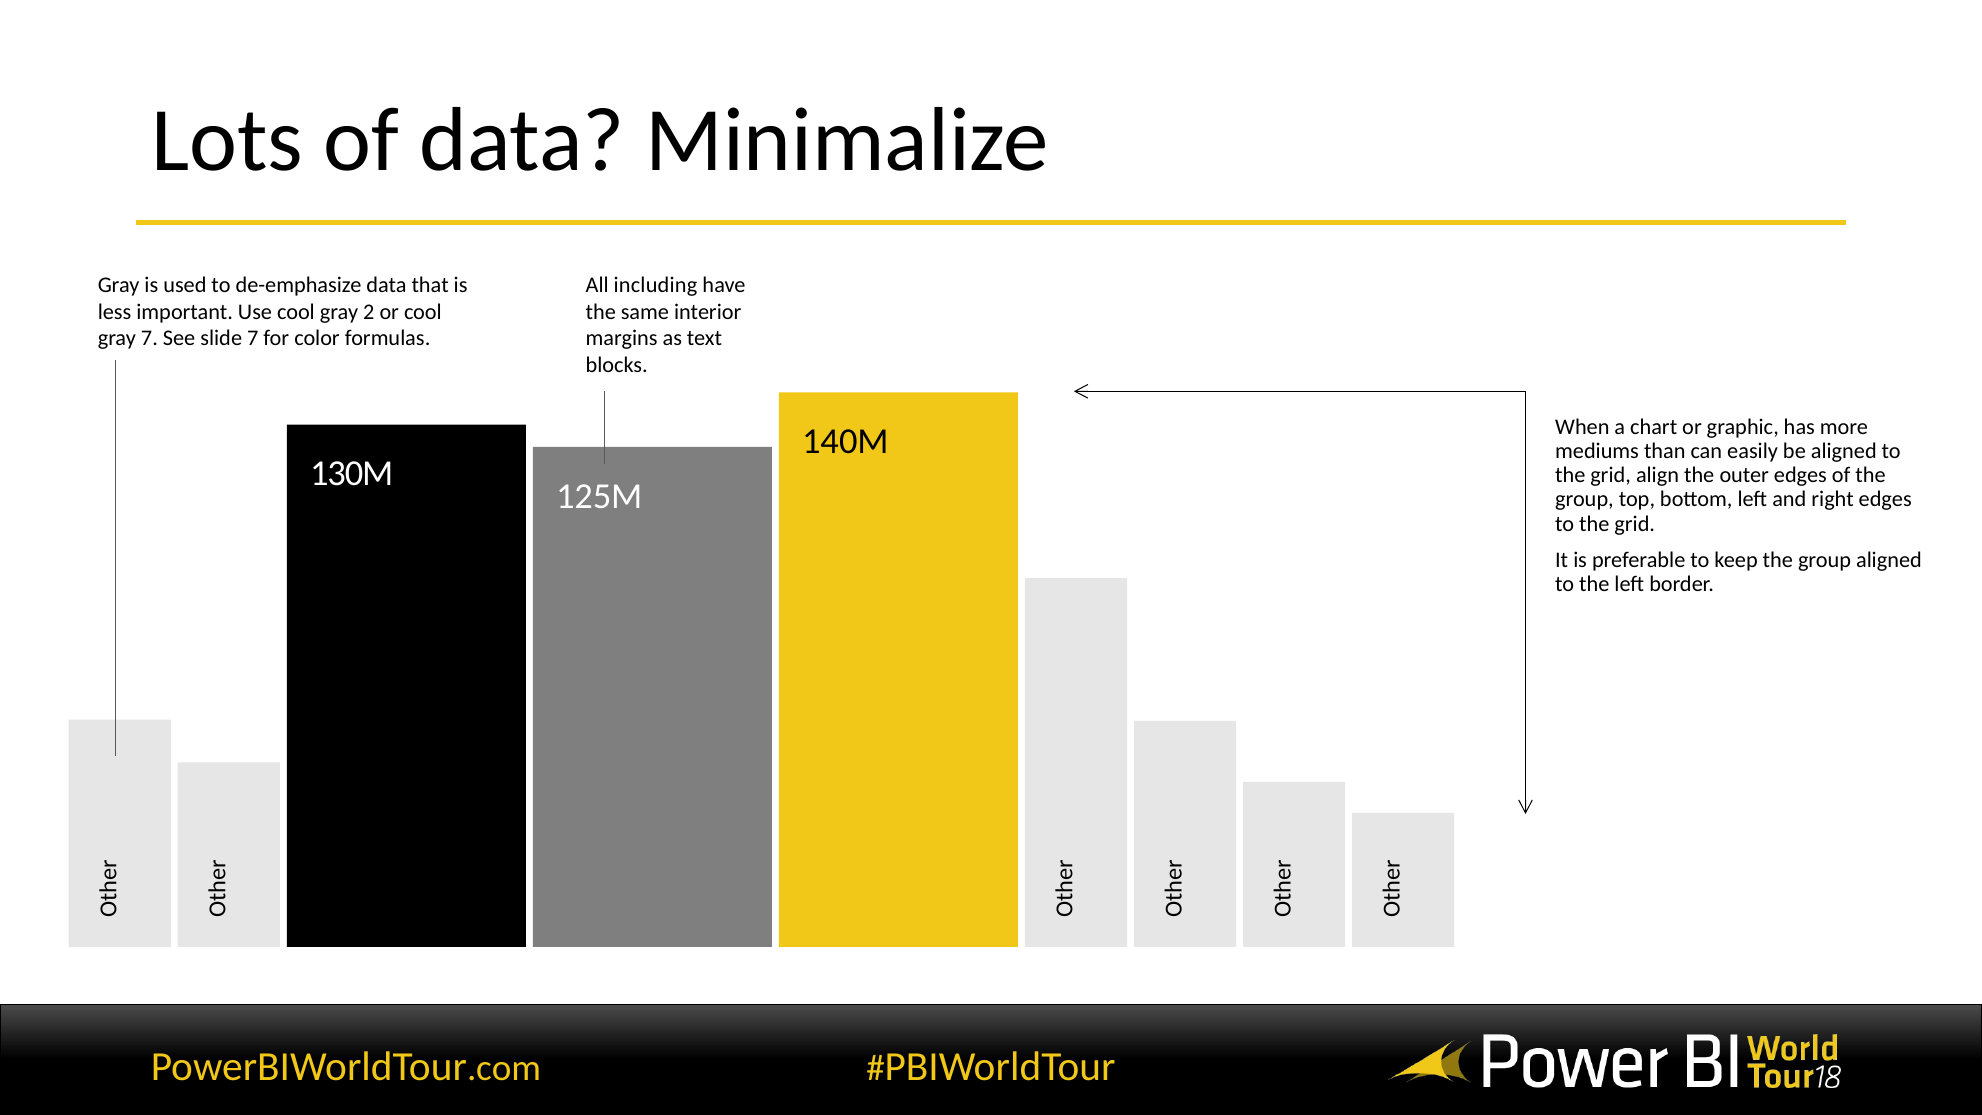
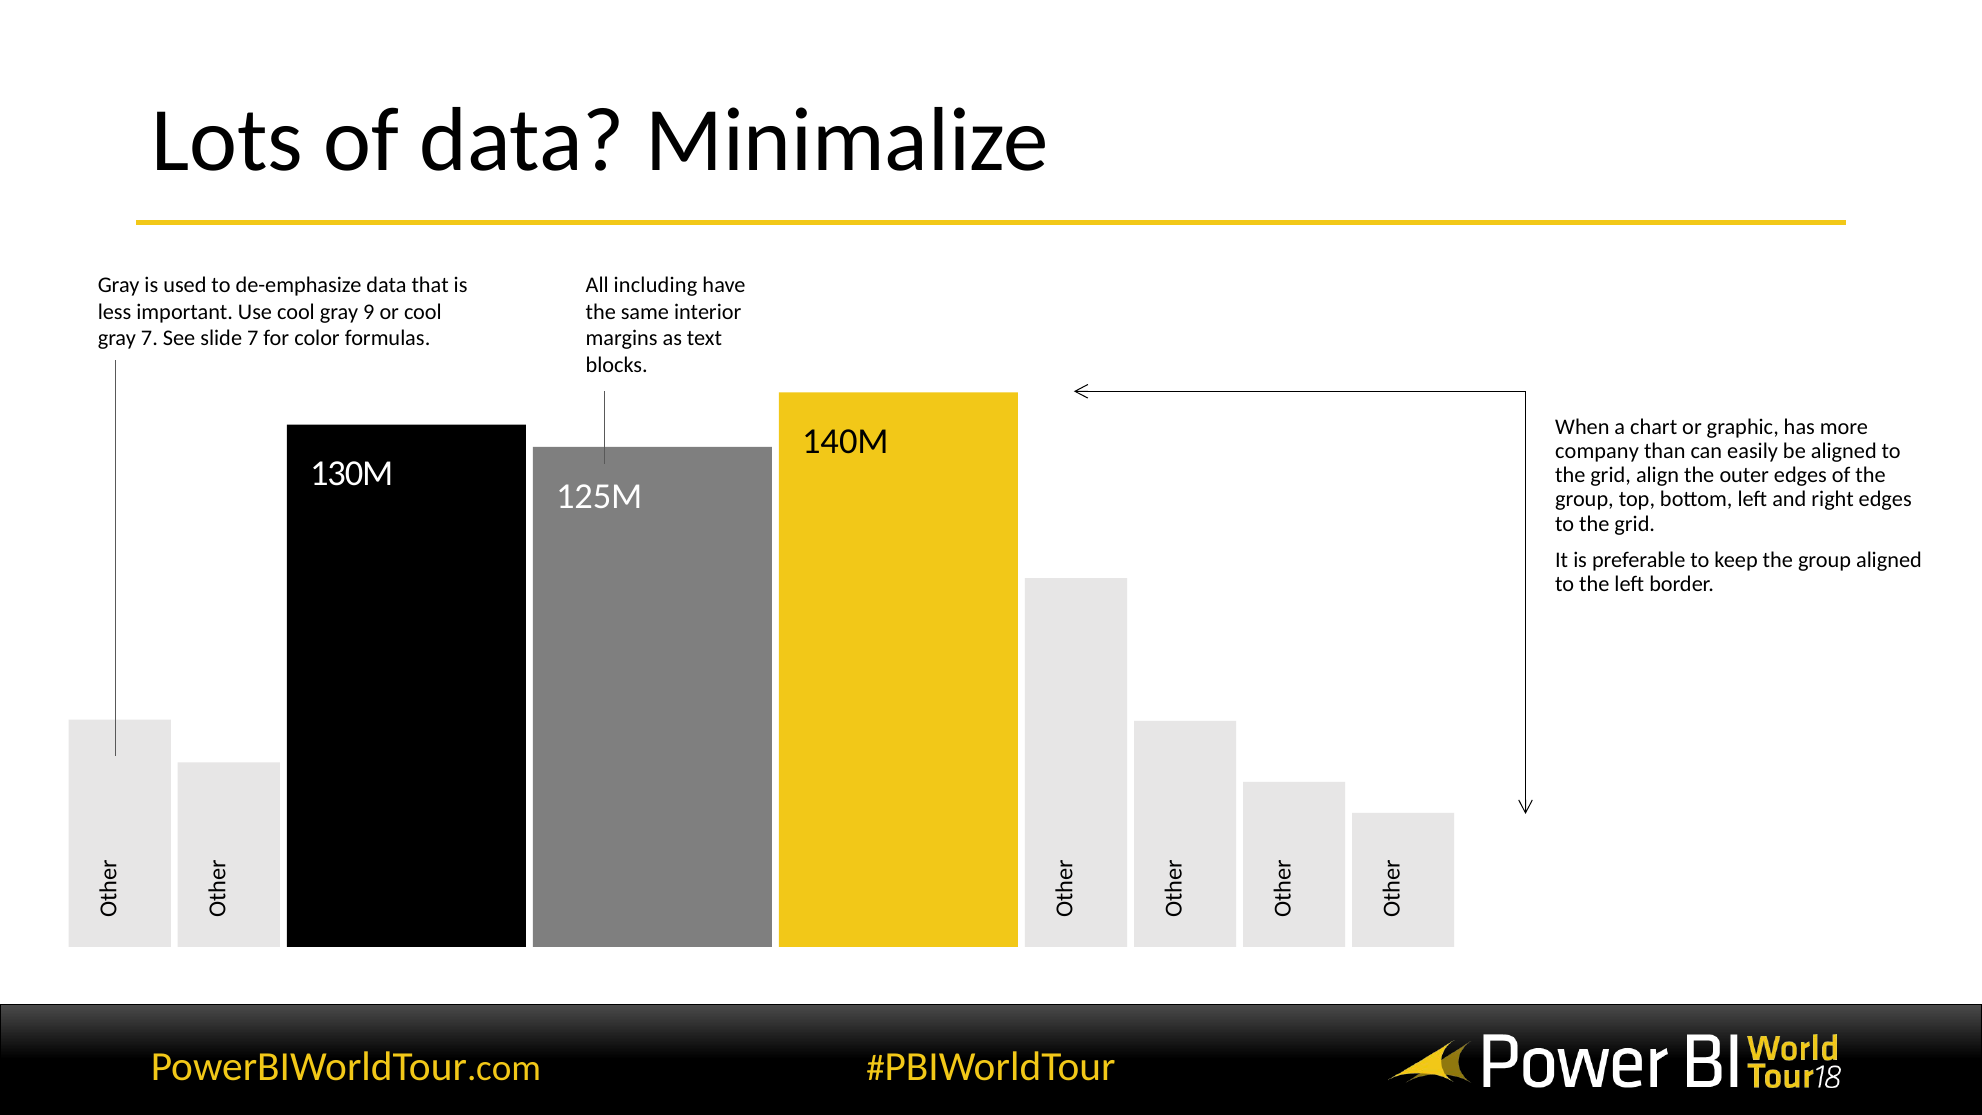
2: 2 -> 9 (369, 312)
mediums: mediums -> company (1597, 451)
